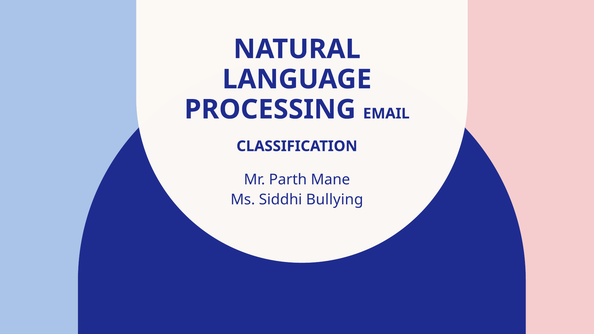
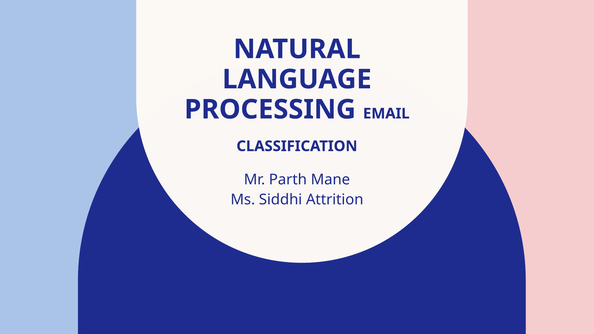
Bullying: Bullying -> Attrition (335, 200)
